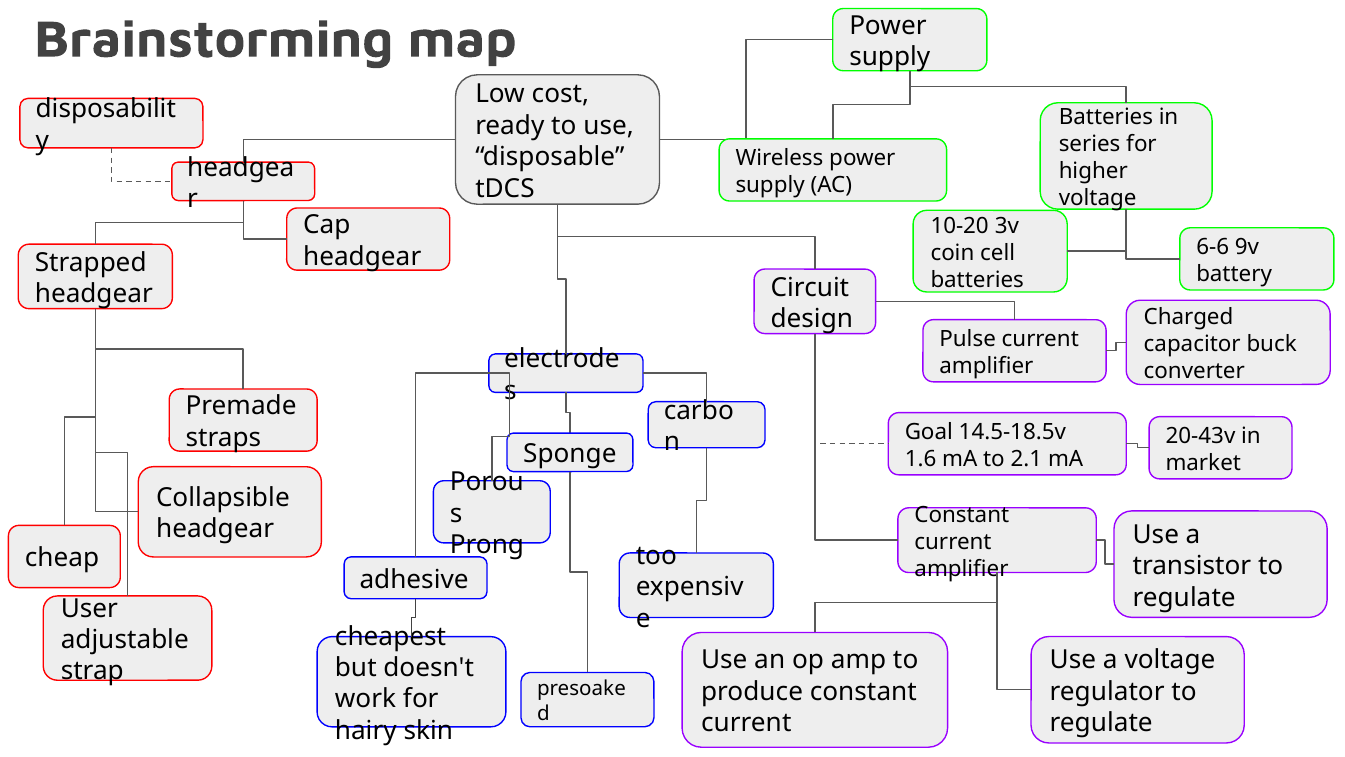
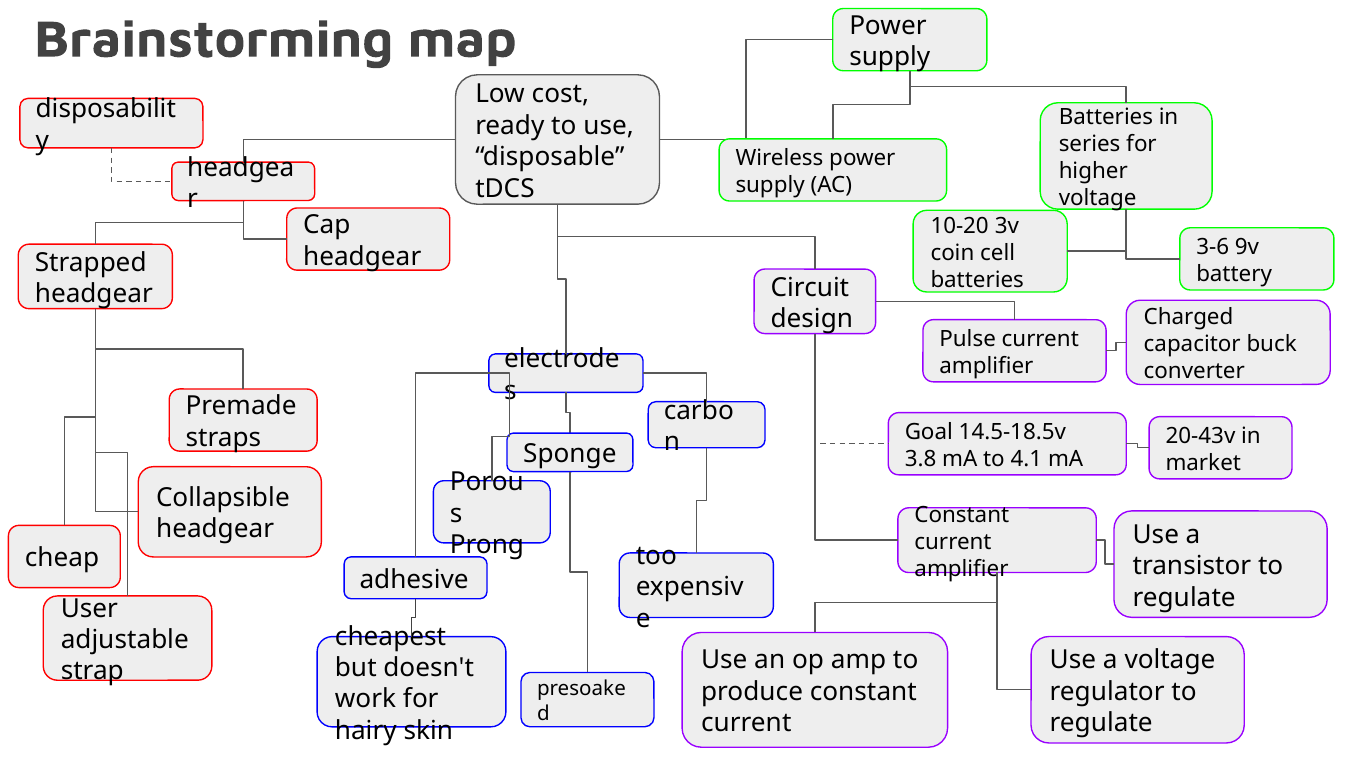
6-6: 6-6 -> 3-6 (1213, 247)
1.6: 1.6 -> 3.8 (921, 458)
2.1: 2.1 -> 4.1 (1026, 458)
